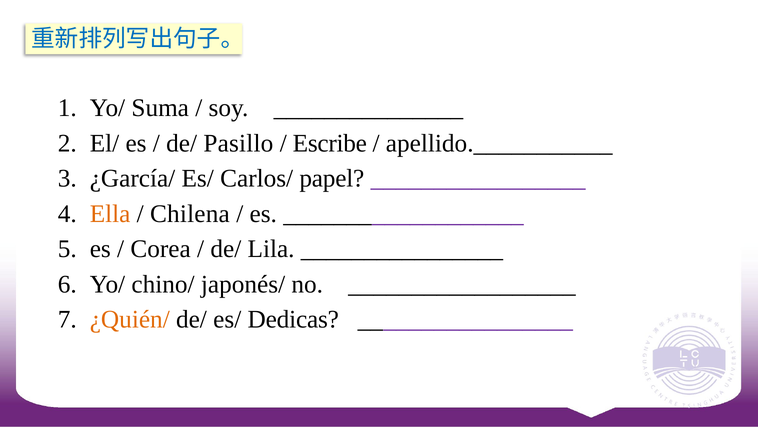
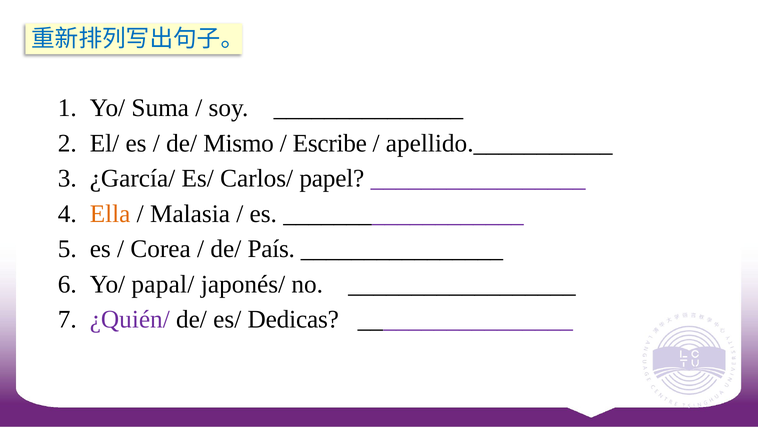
Pasillo: Pasillo -> Mismo (239, 143)
Chilena: Chilena -> Malasia (190, 214)
Lila: Lila -> País (271, 249)
chino/: chino/ -> papal/ (163, 284)
¿Quién/ colour: orange -> purple (130, 319)
